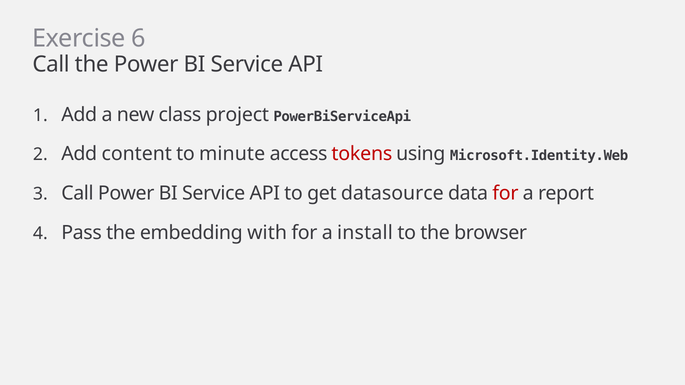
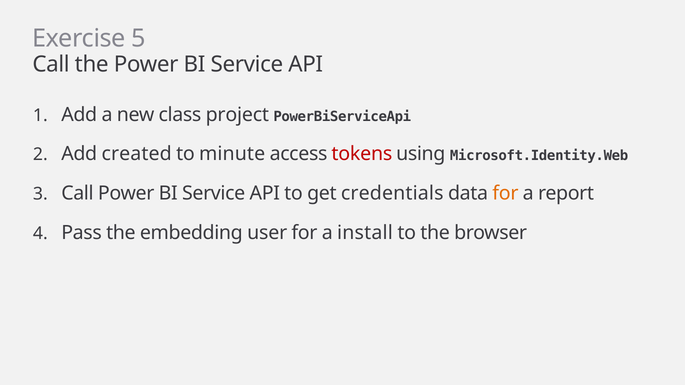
6: 6 -> 5 (139, 39)
content: content -> created (137, 154)
datasource: datasource -> credentials (392, 194)
for colour: red -> orange (505, 194)
with: with -> user (267, 233)
